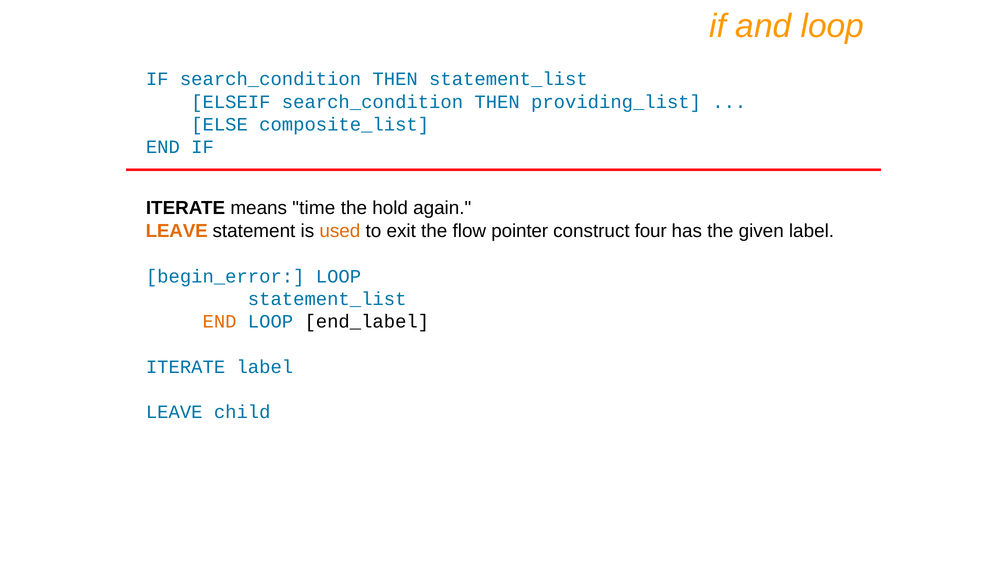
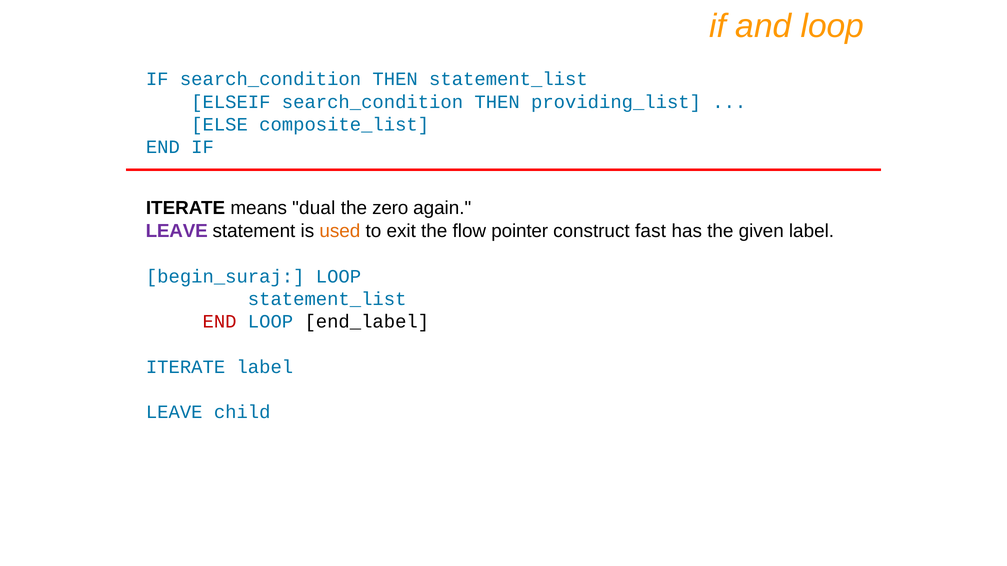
time: time -> dual (314, 208)
hold: hold -> zero (390, 208)
LEAVE colour: orange -> purple (177, 231)
four: four -> fast (651, 231)
begin_error: begin_error -> begin_suraj (225, 277)
END colour: orange -> red (220, 322)
